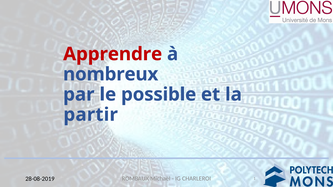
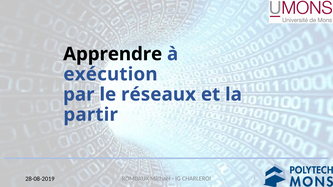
Apprendre colour: red -> black (113, 54)
nombreux: nombreux -> exécution (110, 74)
possible: possible -> réseaux (159, 95)
